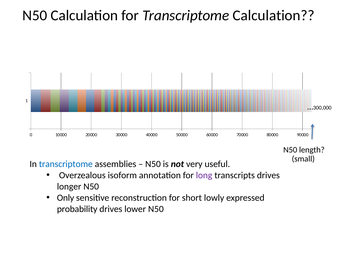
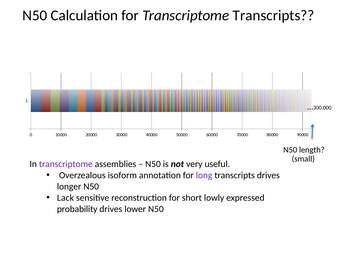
Transcriptome Calculation: Calculation -> Transcripts (274, 15)
transcriptome colour: blue -> purple (66, 164)
Only: Only -> Lack (65, 198)
